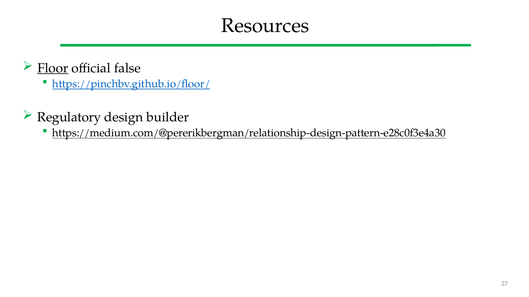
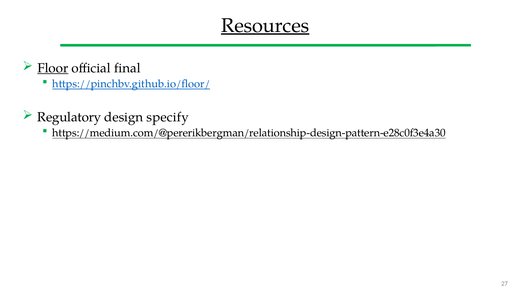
Resources underline: none -> present (265, 26)
false: false -> final (127, 68)
builder: builder -> specify (168, 117)
